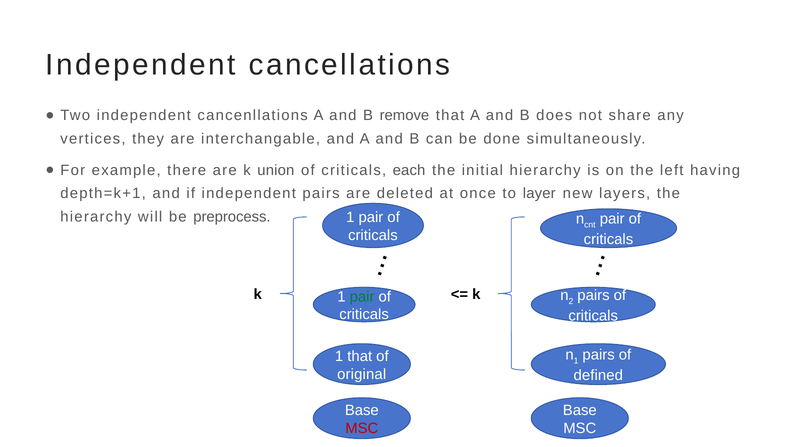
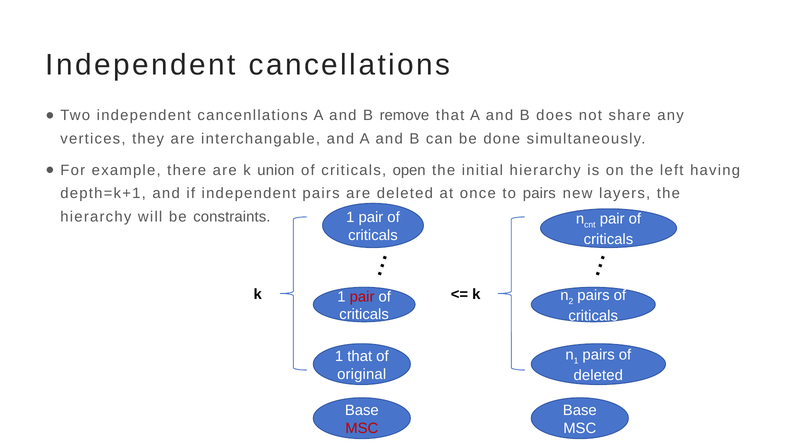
each: each -> open (409, 170)
to layer: layer -> pairs (539, 193)
preprocess: preprocess -> constraints (232, 217)
pair colour: green -> red (362, 296)
defined: defined -> deleted (598, 375)
